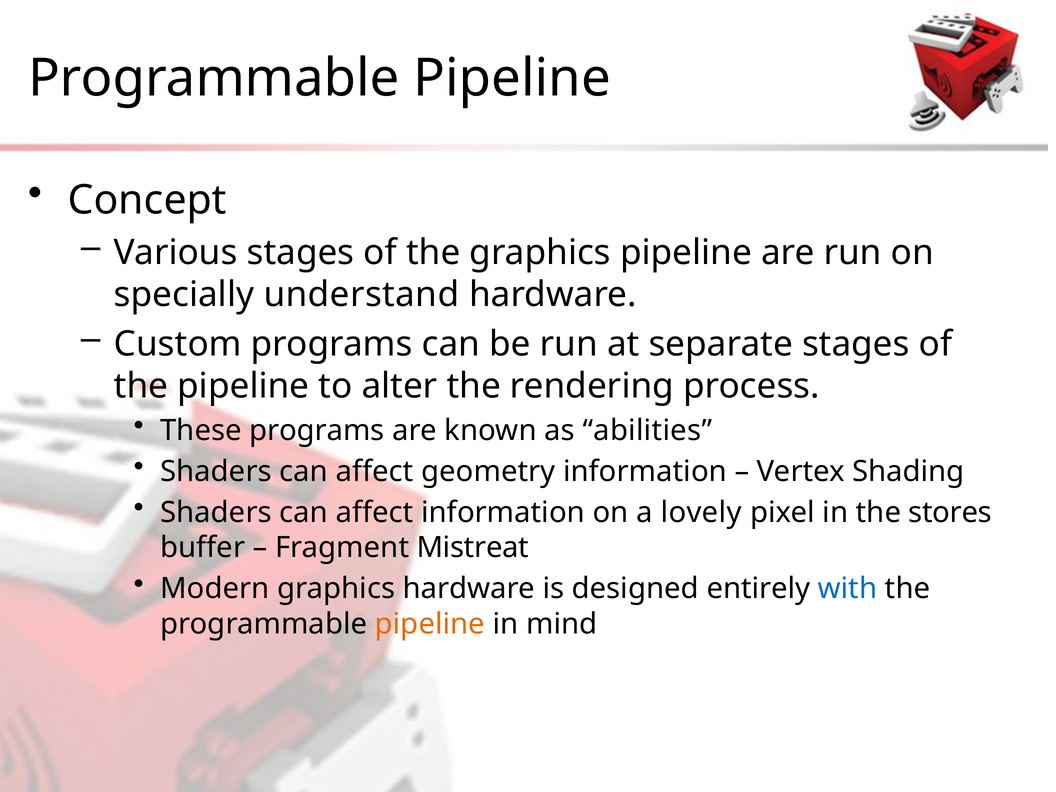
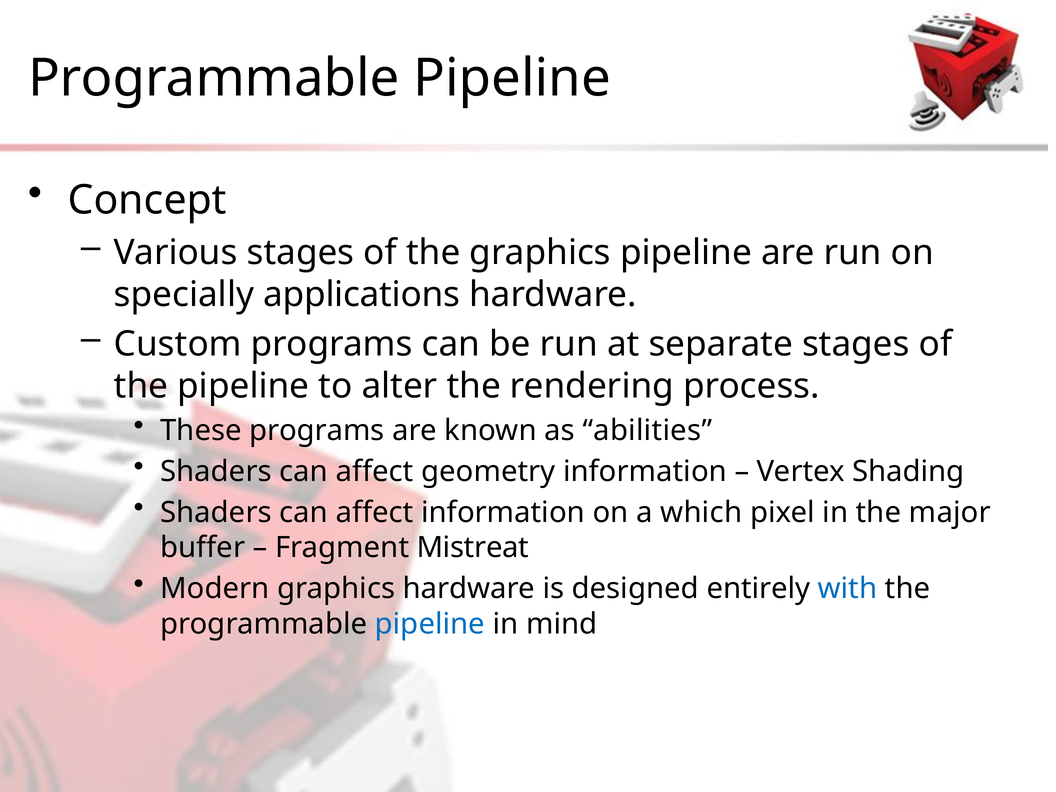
understand: understand -> applications (362, 295)
lovely: lovely -> which (701, 512)
stores: stores -> major (950, 512)
pipeline colour: orange -> blue (430, 624)
